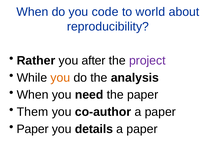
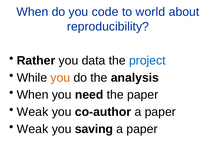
after: after -> data (94, 60)
project colour: purple -> blue (147, 60)
Them: Them -> Weak (33, 112)
Paper: Paper -> Weak (33, 129)
details: details -> saving (94, 129)
